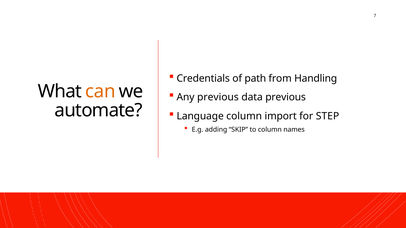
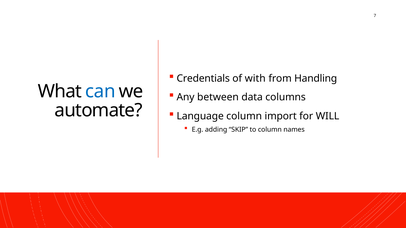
path: path -> with (255, 79)
can colour: orange -> blue (100, 91)
Any previous: previous -> between (218, 97)
data previous: previous -> columns (286, 97)
STEP: STEP -> WILL (328, 116)
